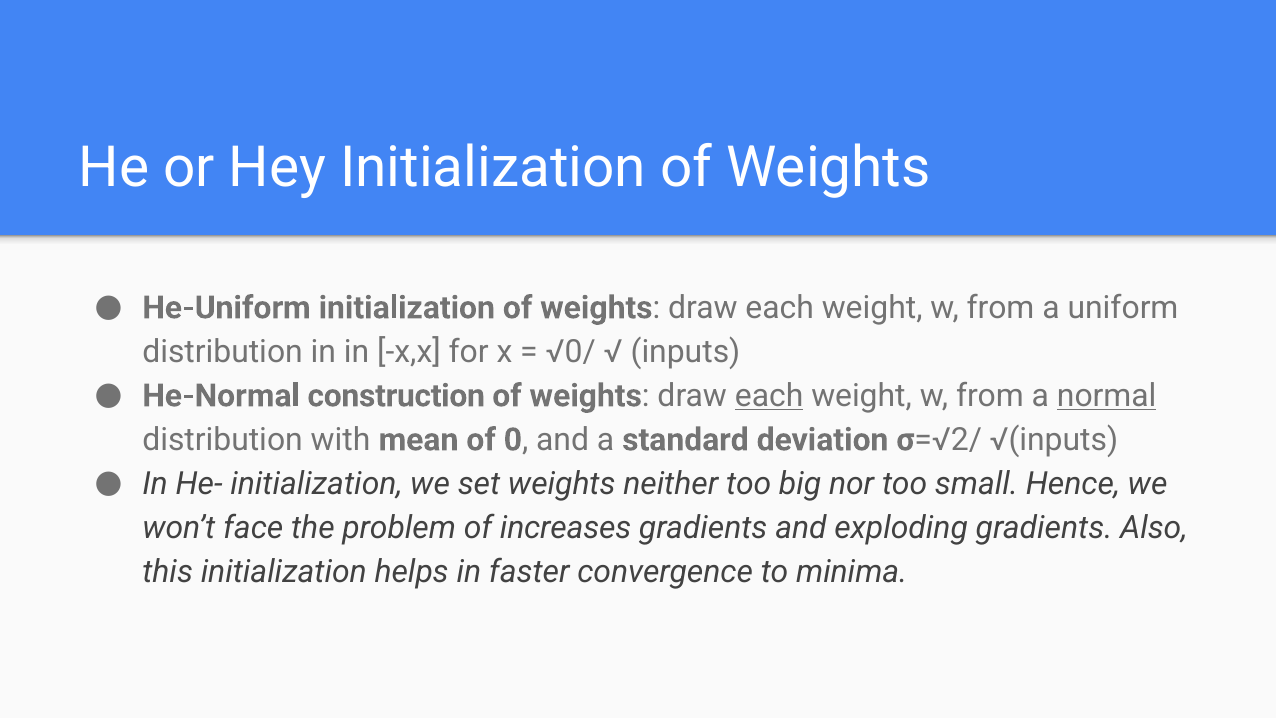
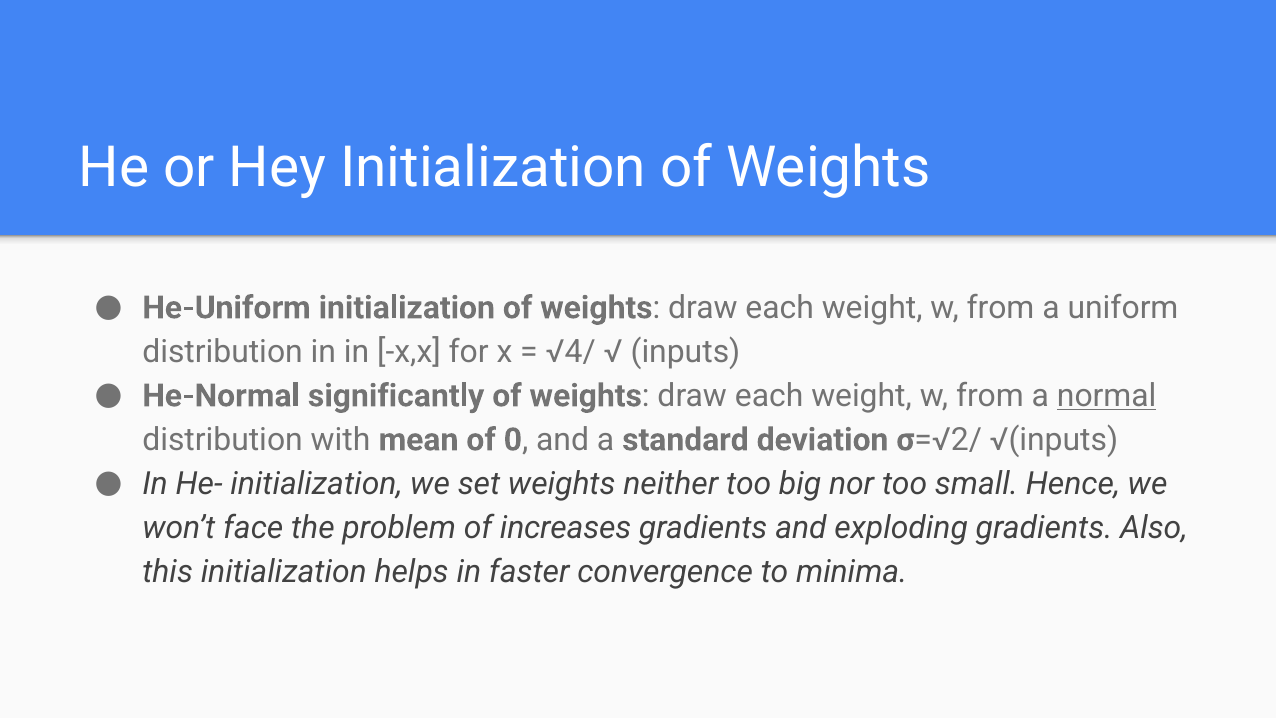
√0/: √0/ -> √4/ (571, 352)
construction: construction -> significantly (396, 396)
each underline: present -> none (769, 396)
